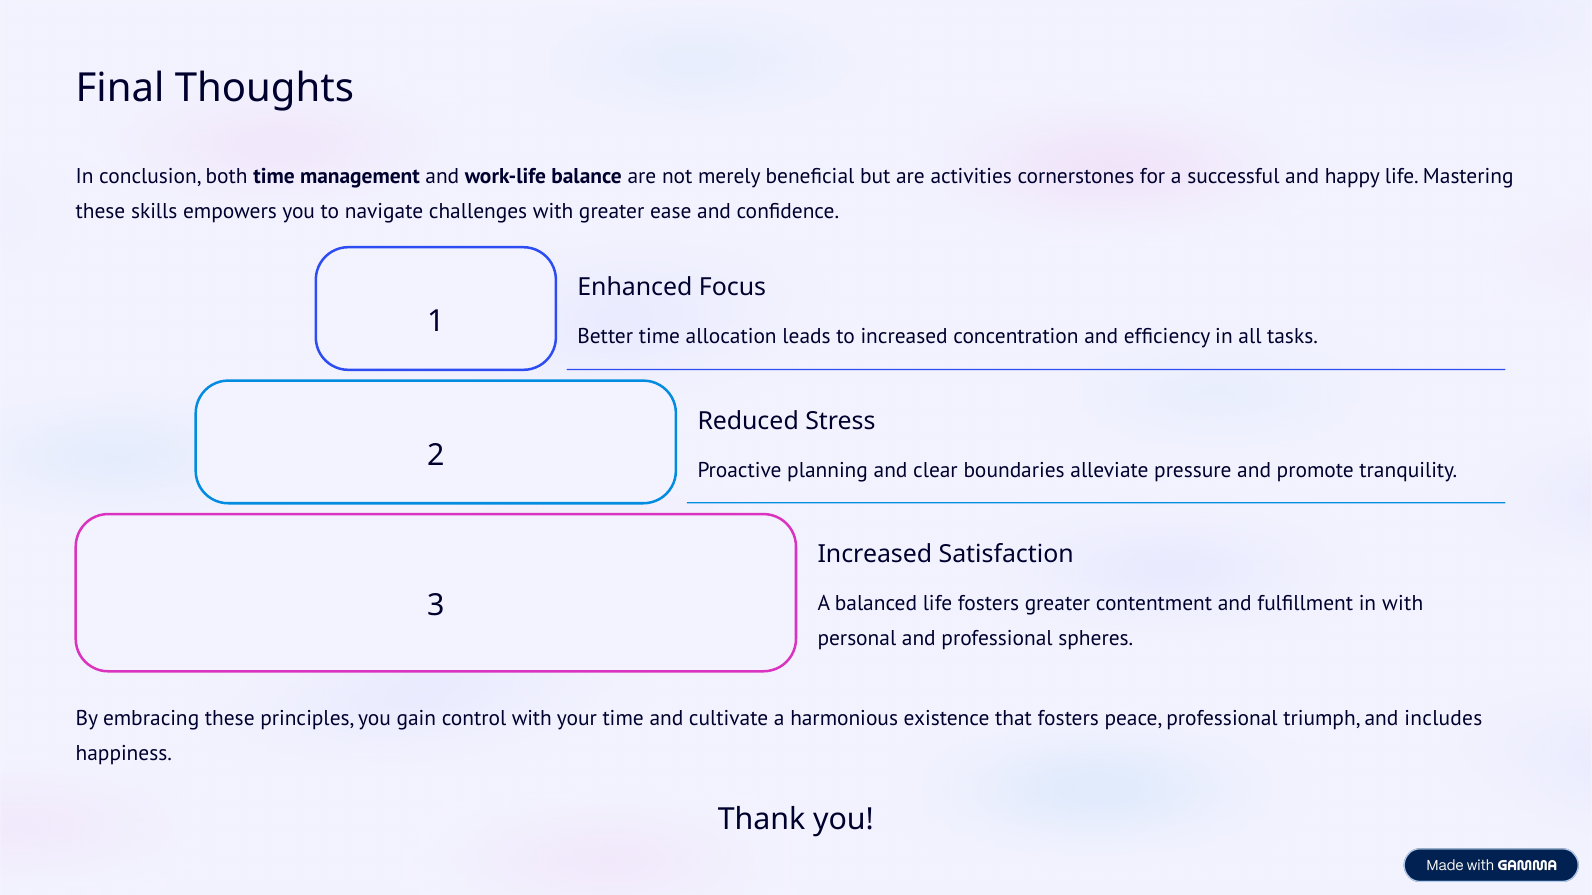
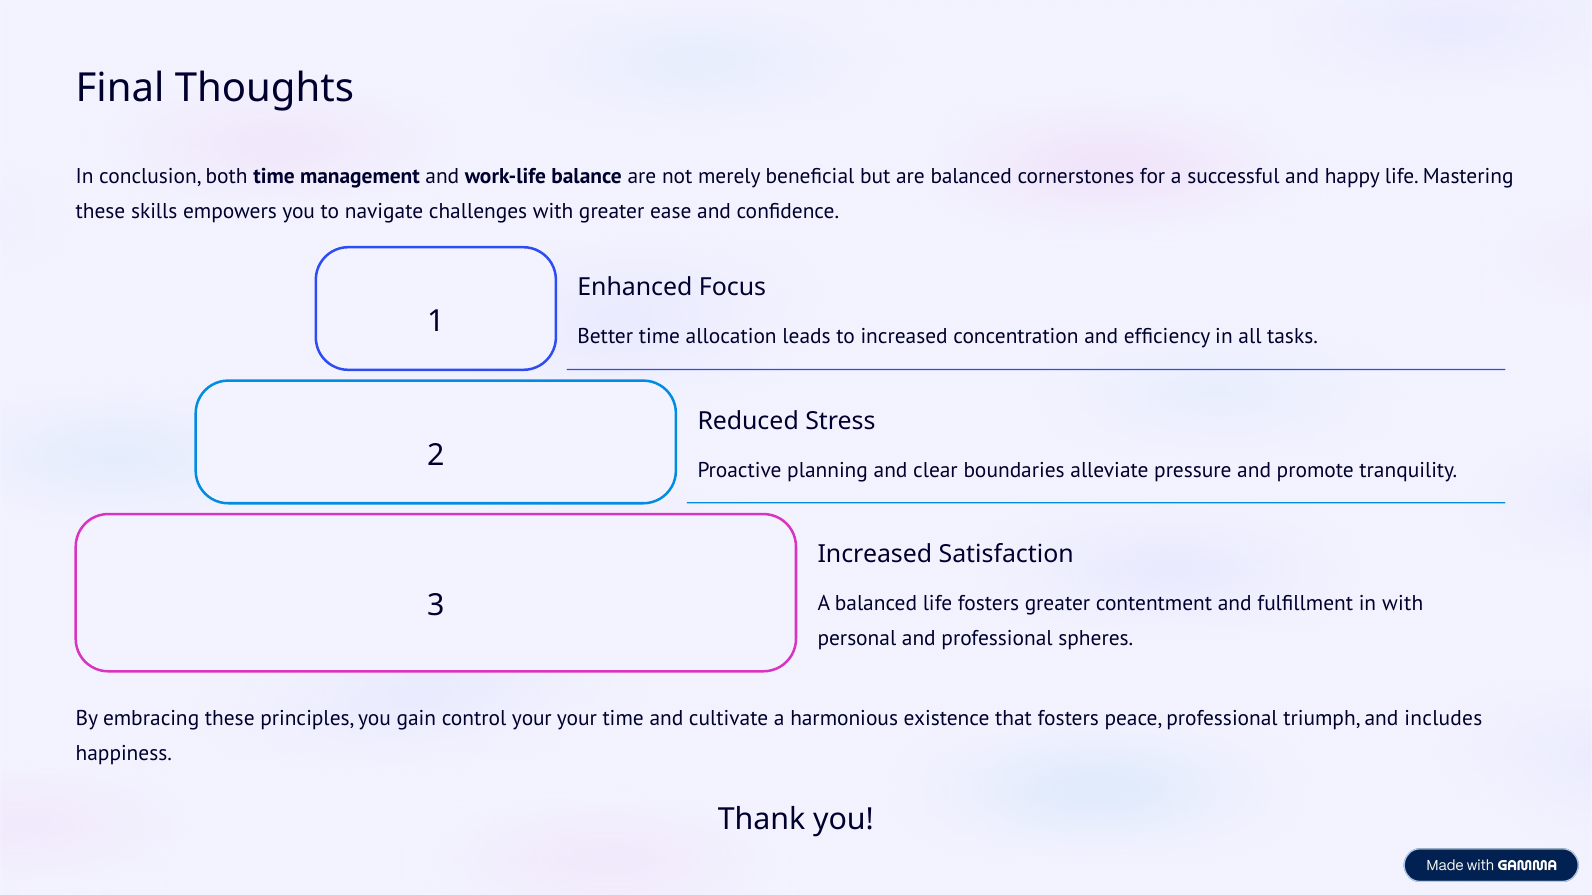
are activities: activities -> balanced (971, 177)
control with: with -> your (532, 719)
